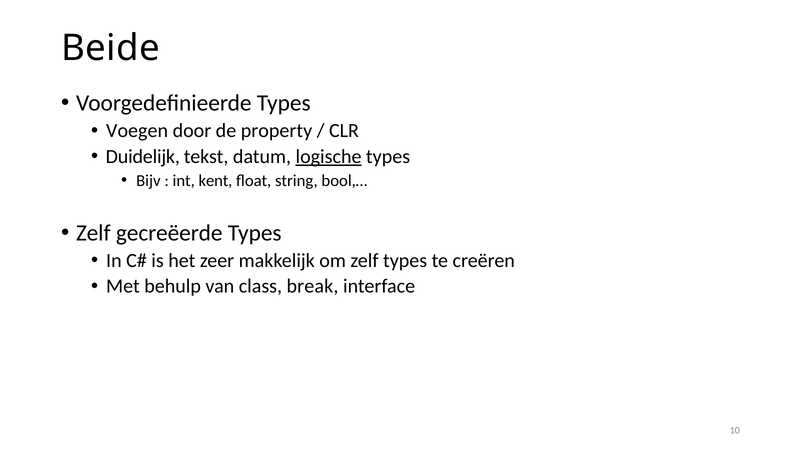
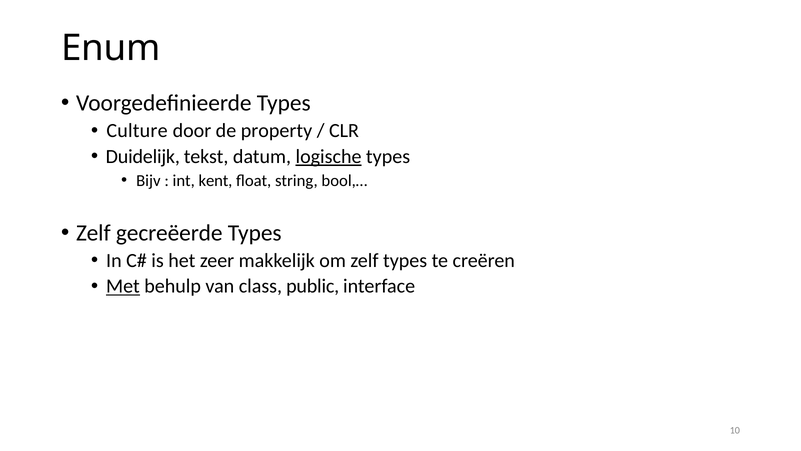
Beide: Beide -> Enum (111, 48)
Voegen: Voegen -> Culture (137, 131)
Met underline: none -> present (123, 286)
break: break -> public (313, 286)
